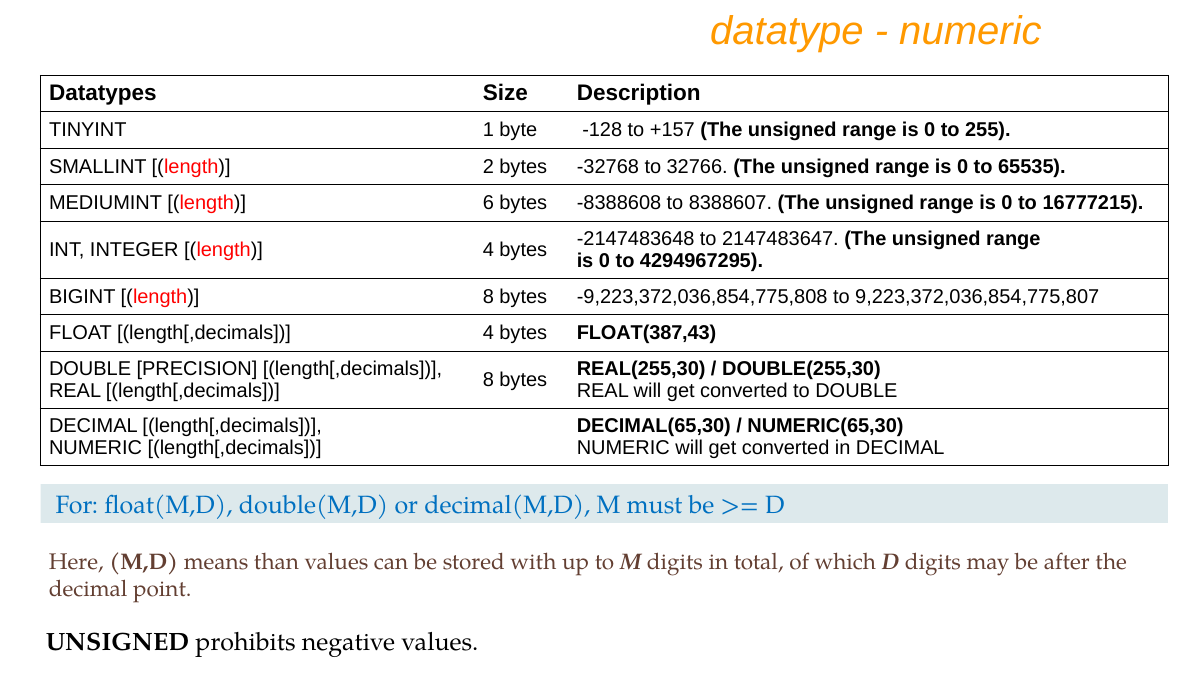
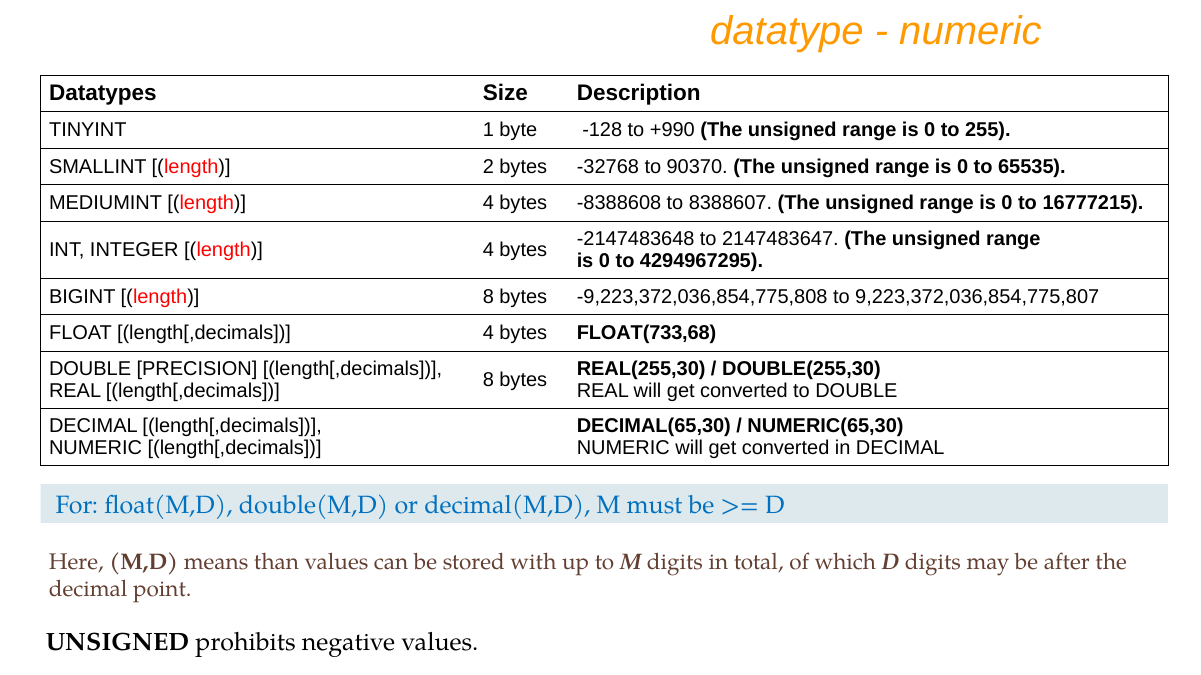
+157: +157 -> +990 (672, 130)
32766: 32766 -> 90370 (697, 167)
MEDIUMINT length 6: 6 -> 4 (488, 203)
FLOAT(387,43: FLOAT(387,43 -> FLOAT(733,68 (647, 334)
